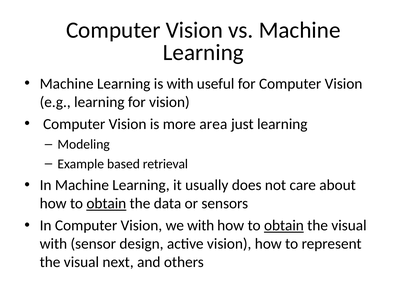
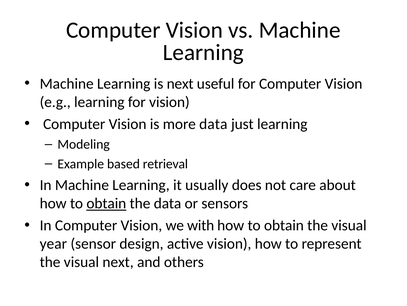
is with: with -> next (180, 83)
more area: area -> data (213, 124)
obtain underline: present -> none (284, 225)
with: with -> year (53, 243)
